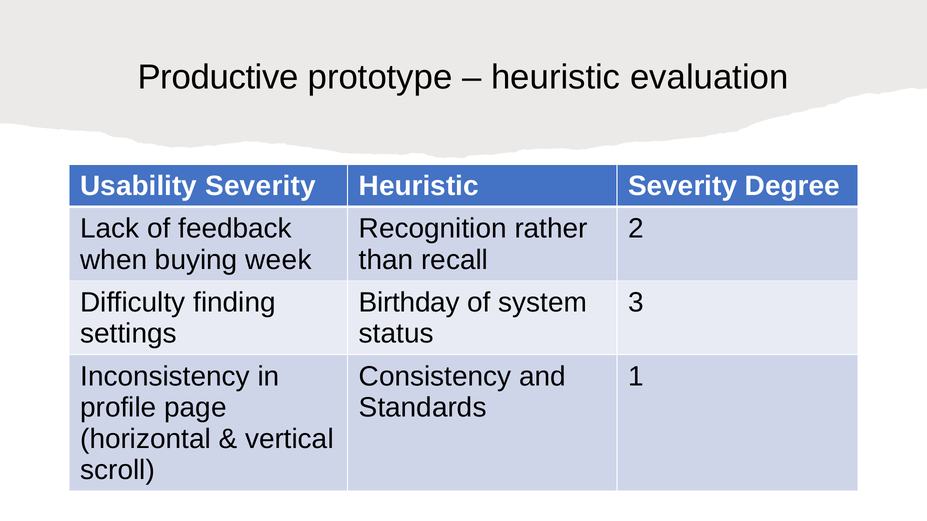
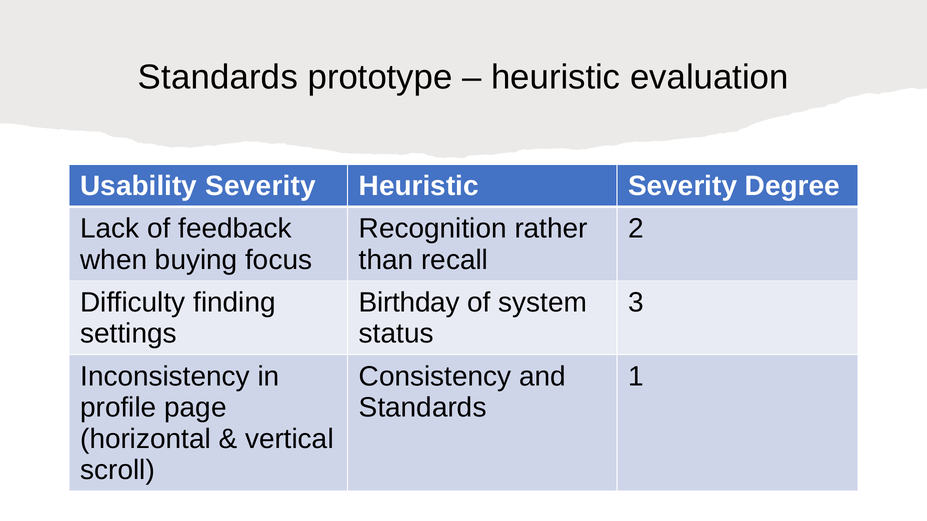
Productive: Productive -> Standards (218, 77)
week: week -> focus (279, 260)
